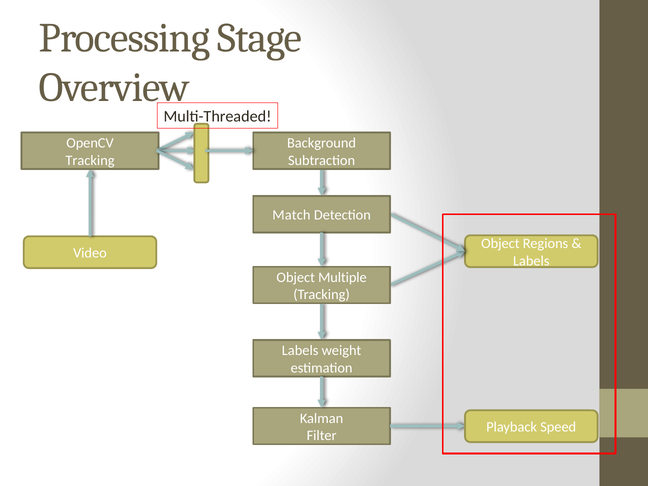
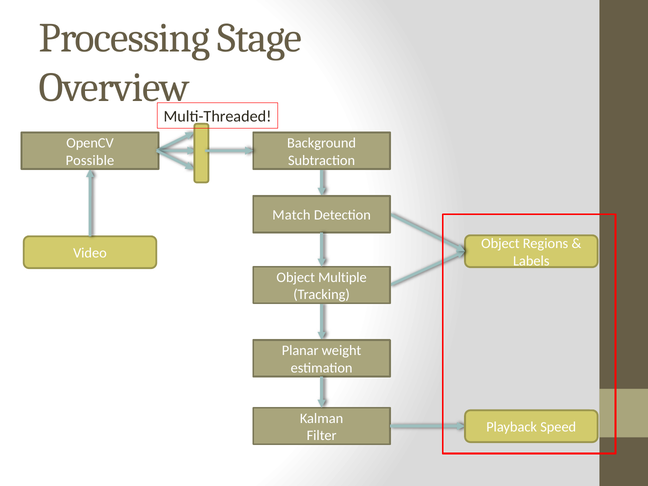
Tracking: Tracking -> Possible (90, 160)
Labels: Labels -> Planar (300, 351)
